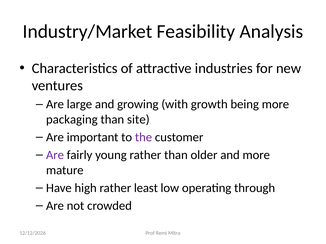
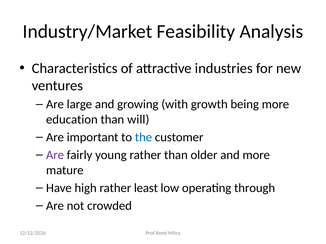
packaging: packaging -> education (72, 120)
site: site -> will (138, 120)
the colour: purple -> blue (143, 137)
